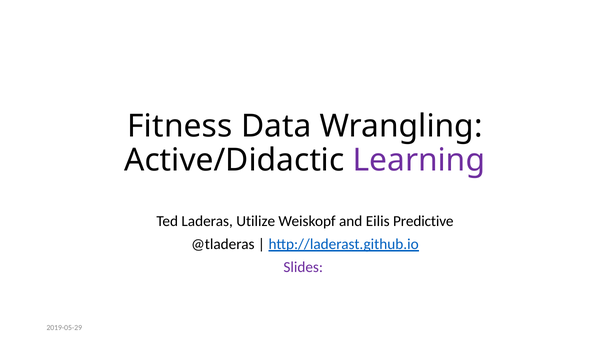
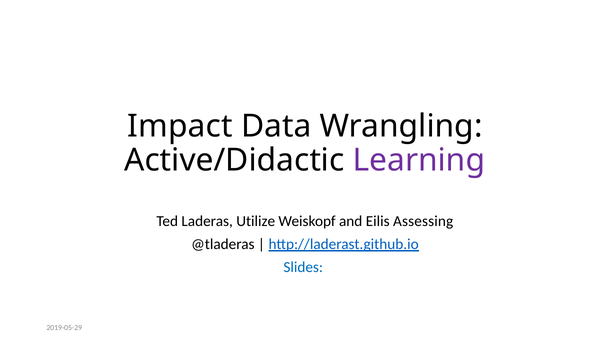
Fitness: Fitness -> Impact (180, 126)
Predictive: Predictive -> Assessing (423, 221)
Slides colour: purple -> blue (303, 267)
